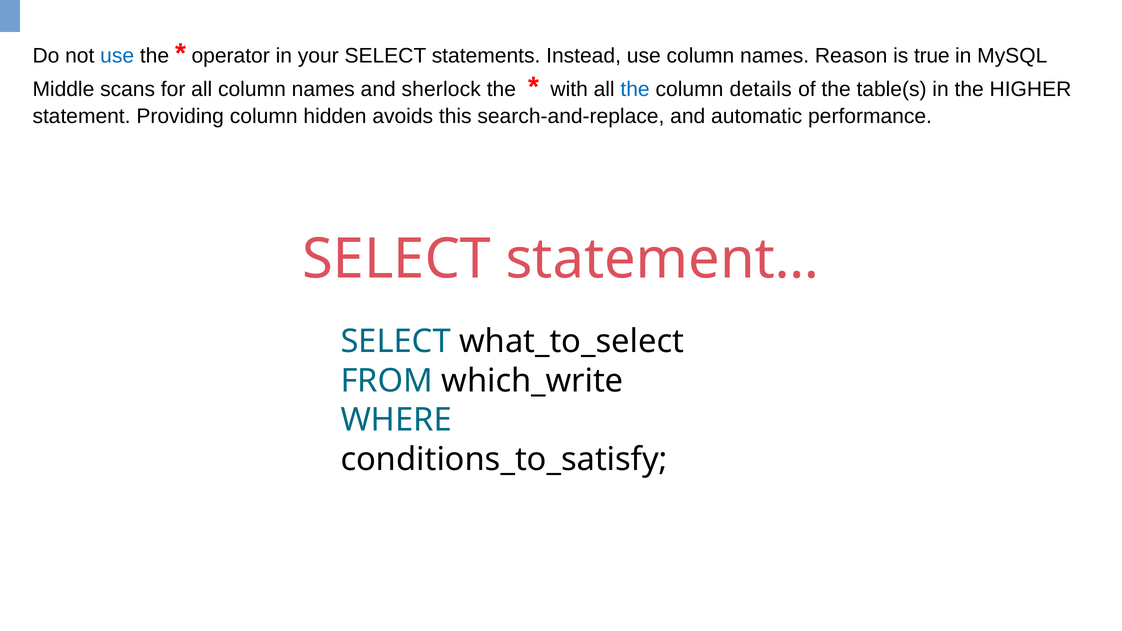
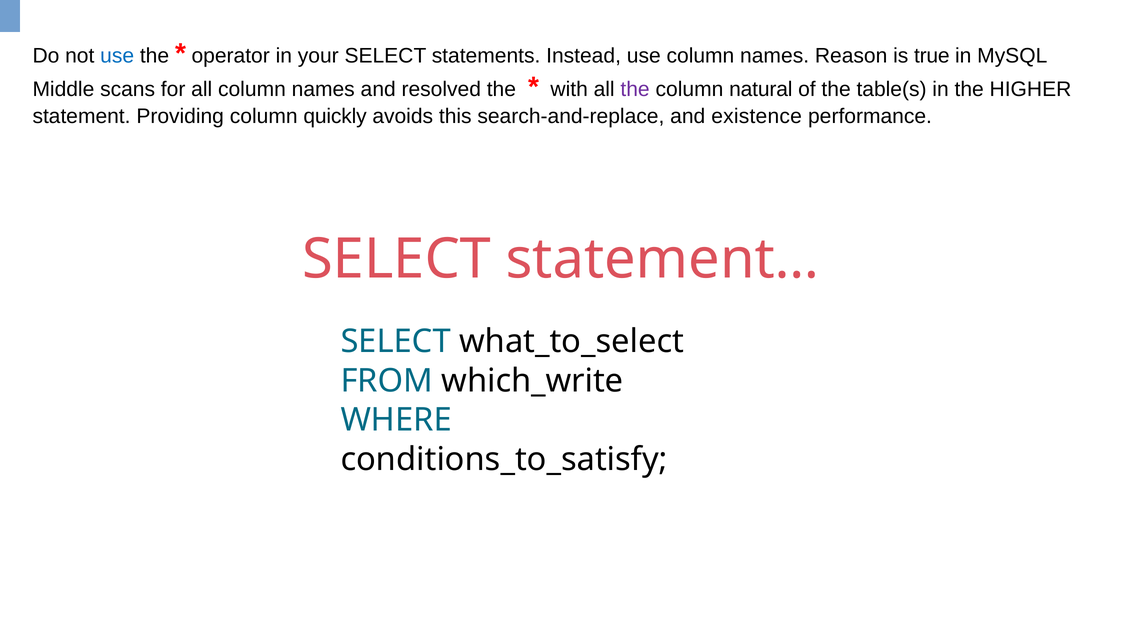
sherlock: sherlock -> resolved (441, 89)
the colour: blue -> purple (635, 89)
details: details -> natural (761, 89)
hidden: hidden -> quickly (335, 116)
automatic: automatic -> existence (757, 116)
